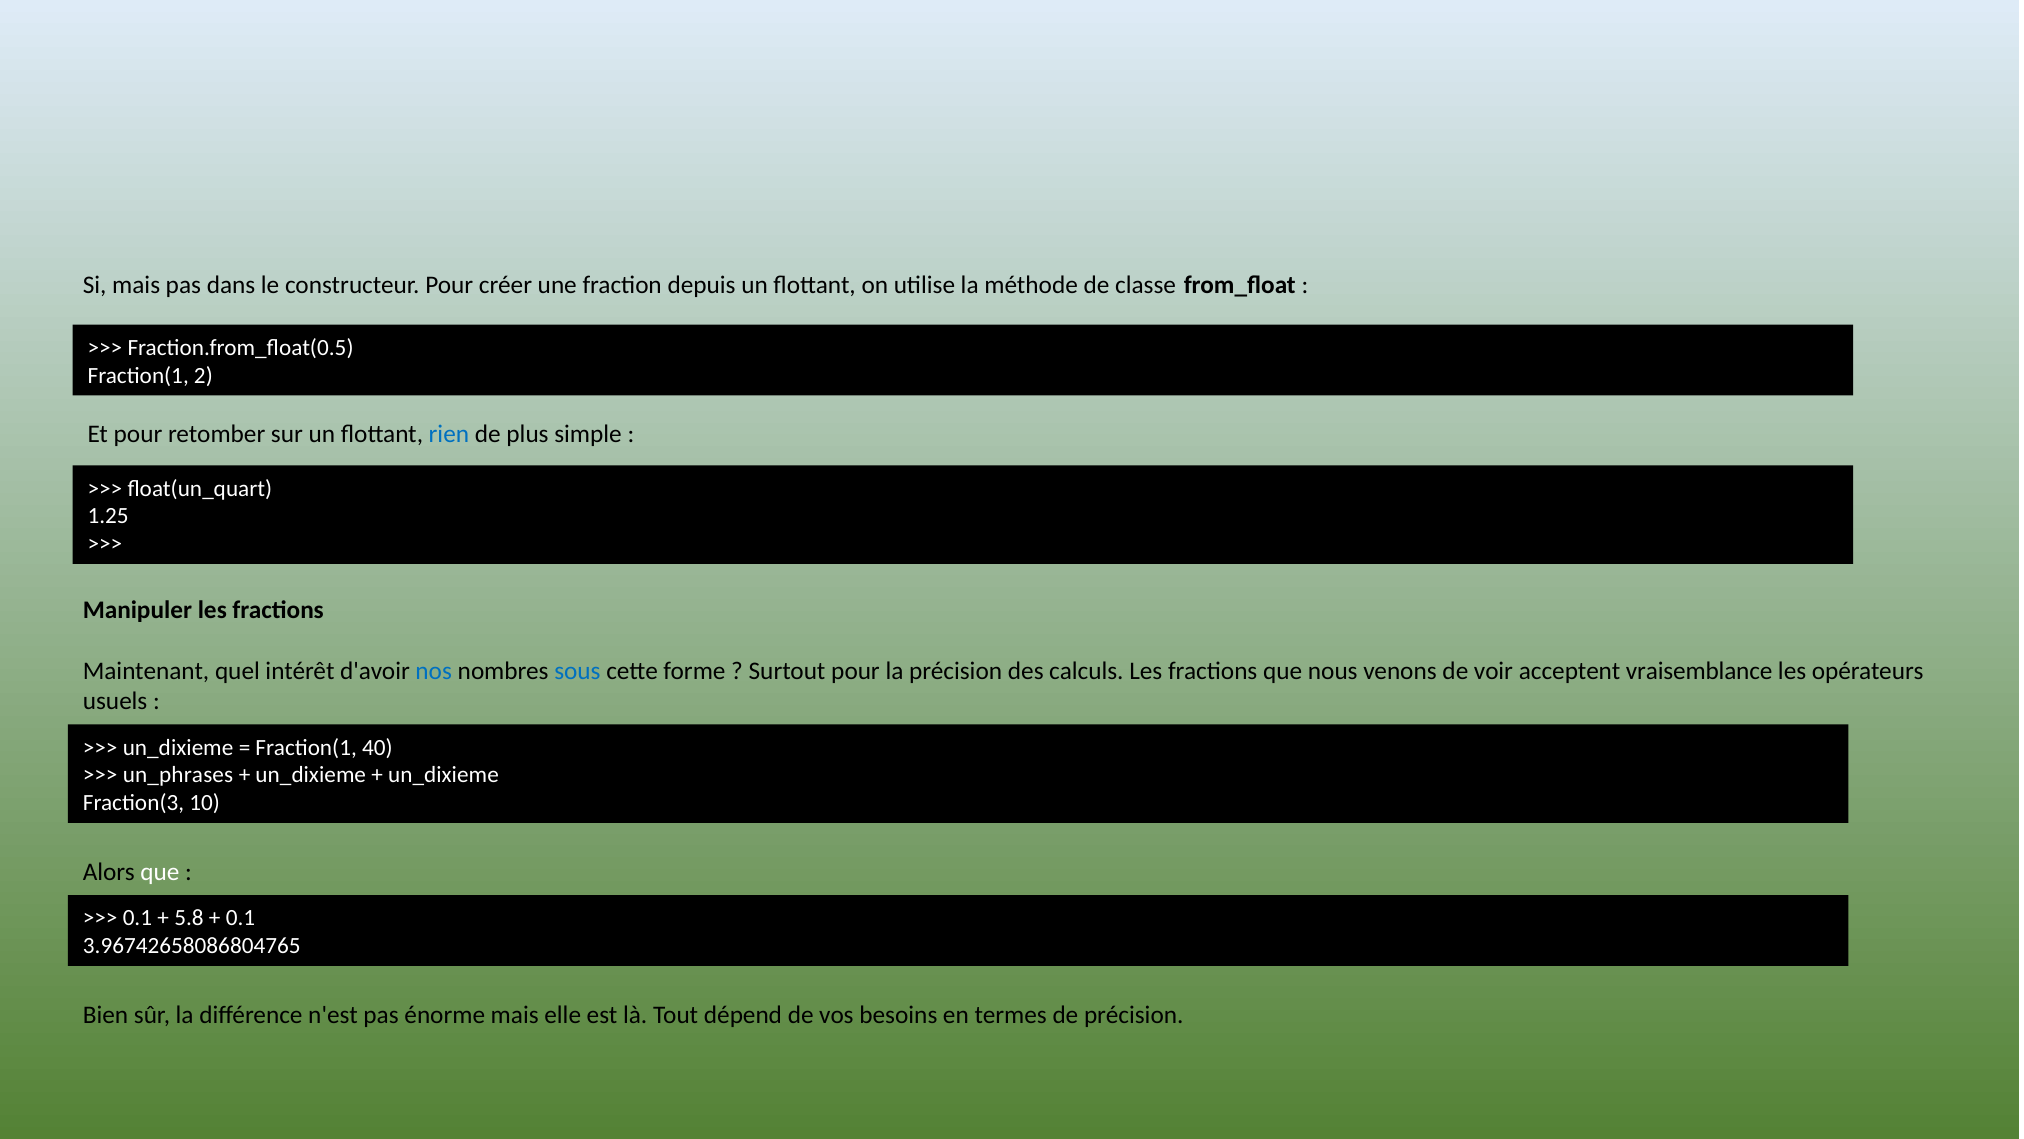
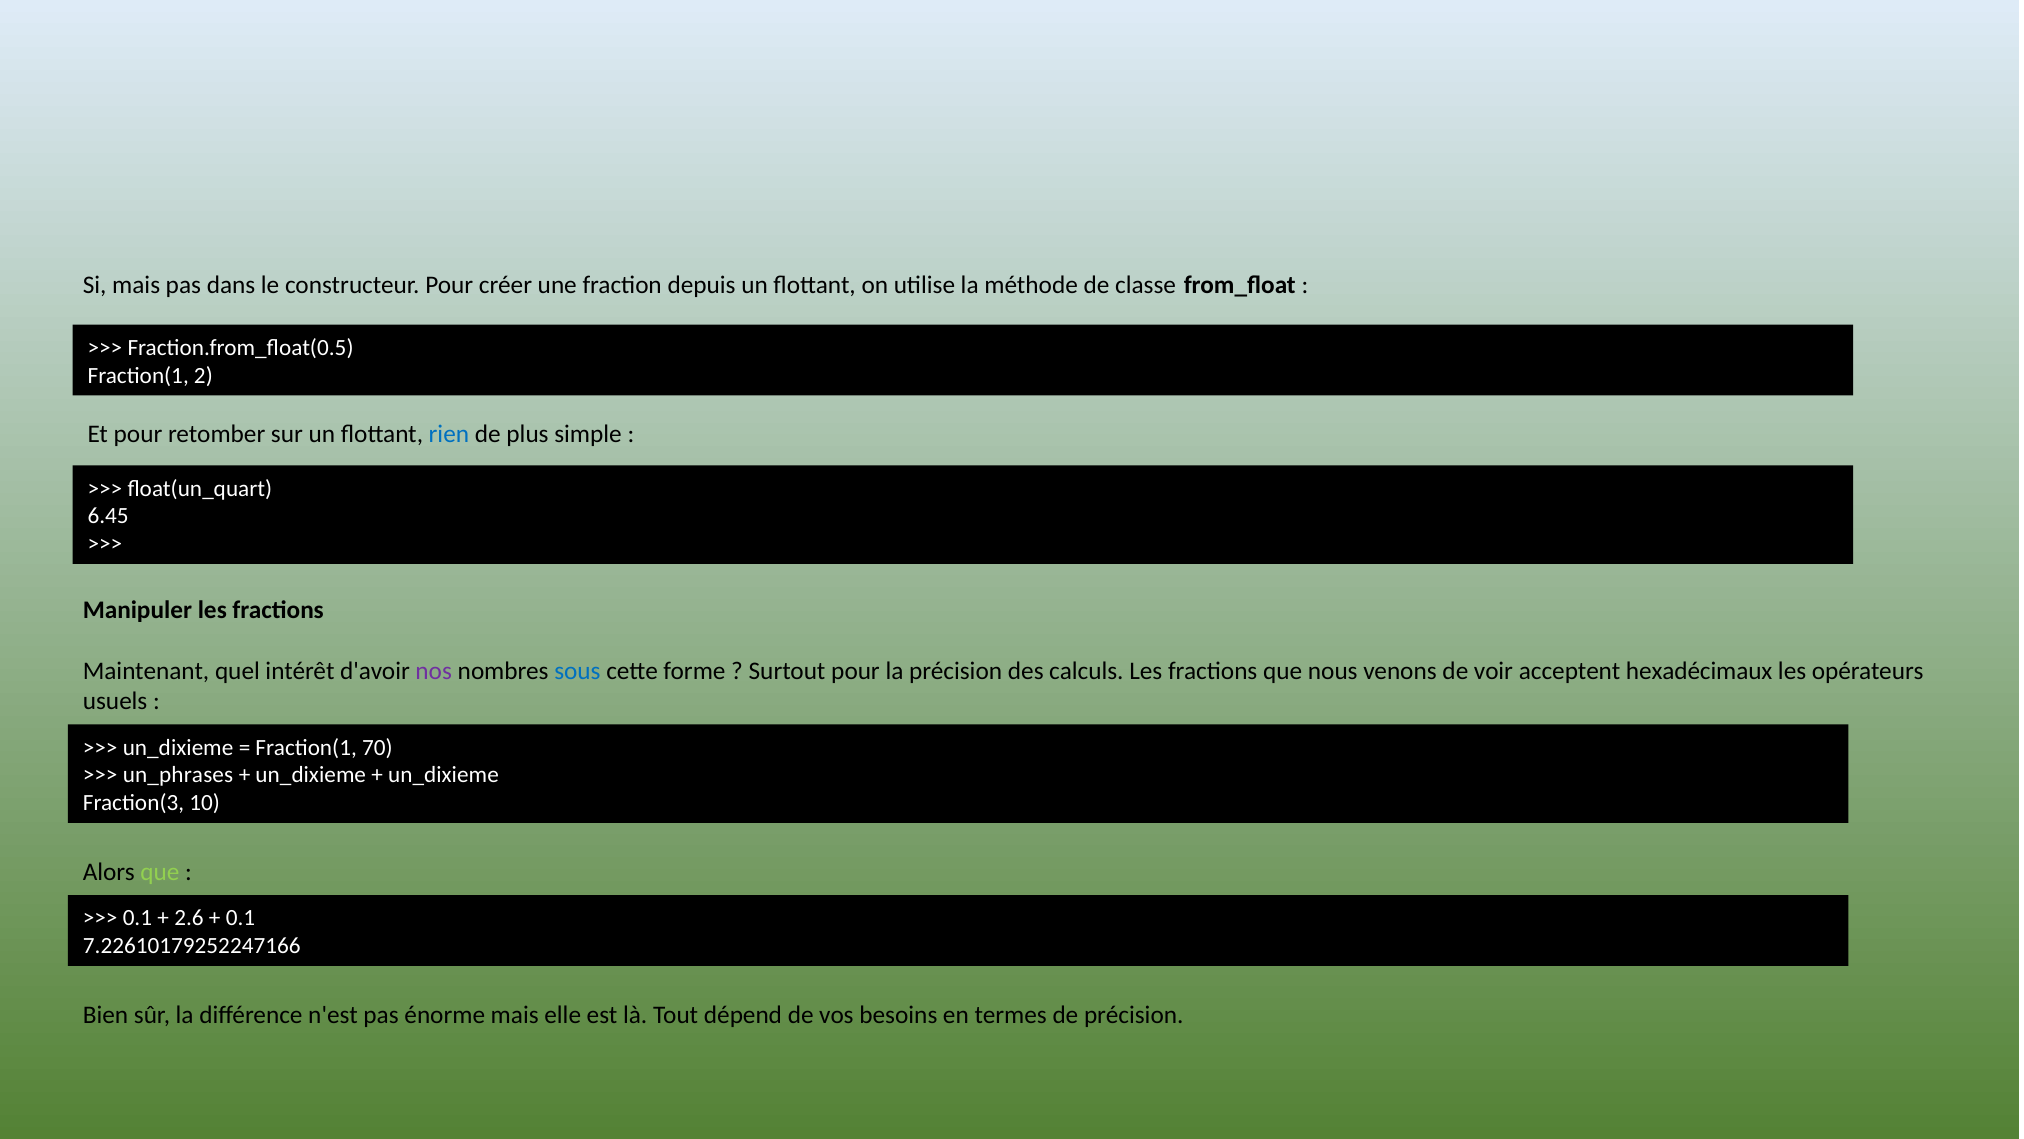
1.25: 1.25 -> 6.45 (108, 516)
nos colour: blue -> purple (434, 671)
vraisemblance: vraisemblance -> hexadécimaux (1699, 671)
40: 40 -> 70 (377, 747)
que colour: white -> light green (160, 872)
5.8: 5.8 -> 2.6 (189, 918)
3.96742658086804765: 3.96742658086804765 -> 7.22610179252247166 (192, 946)
